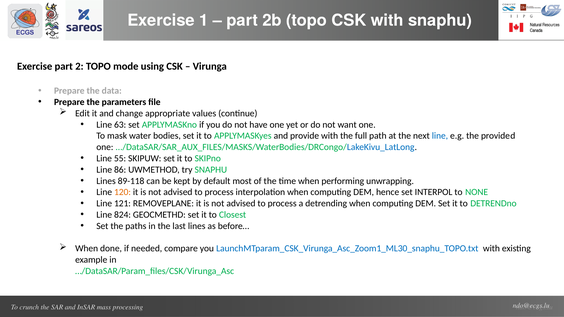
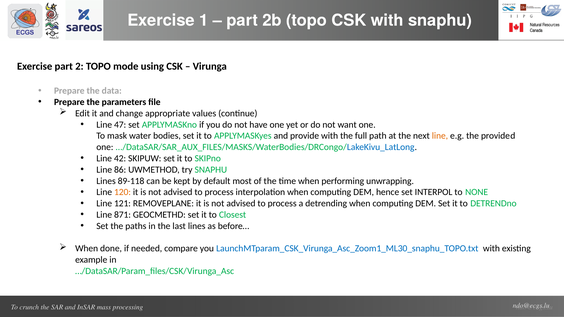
63: 63 -> 47 (120, 125)
line colour: blue -> orange (440, 136)
55: 55 -> 42 (120, 159)
824: 824 -> 871 (122, 215)
